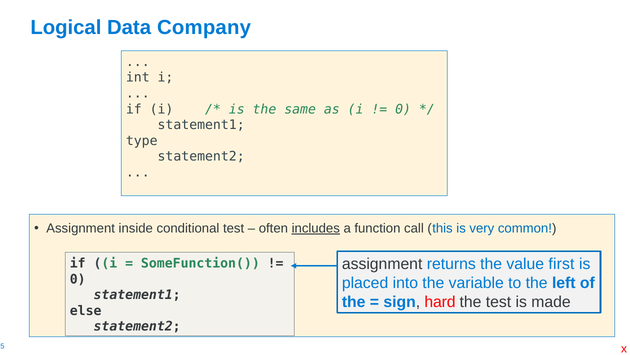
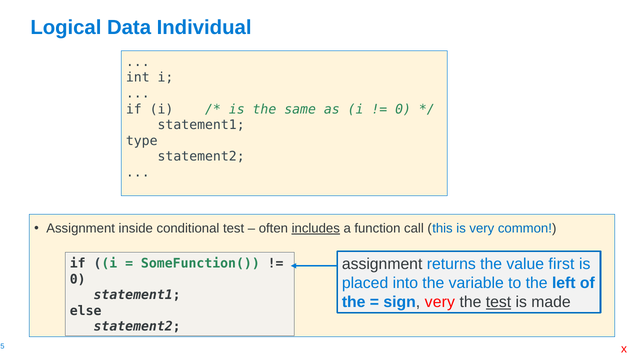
Company: Company -> Individual (204, 28)
sign hard: hard -> very (440, 301)
test underline: none -> present (499, 301)
